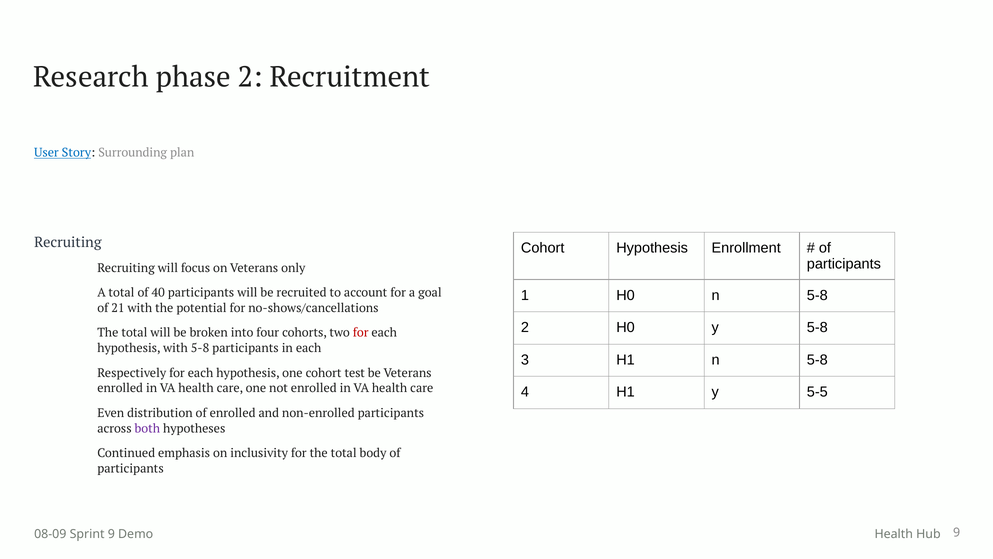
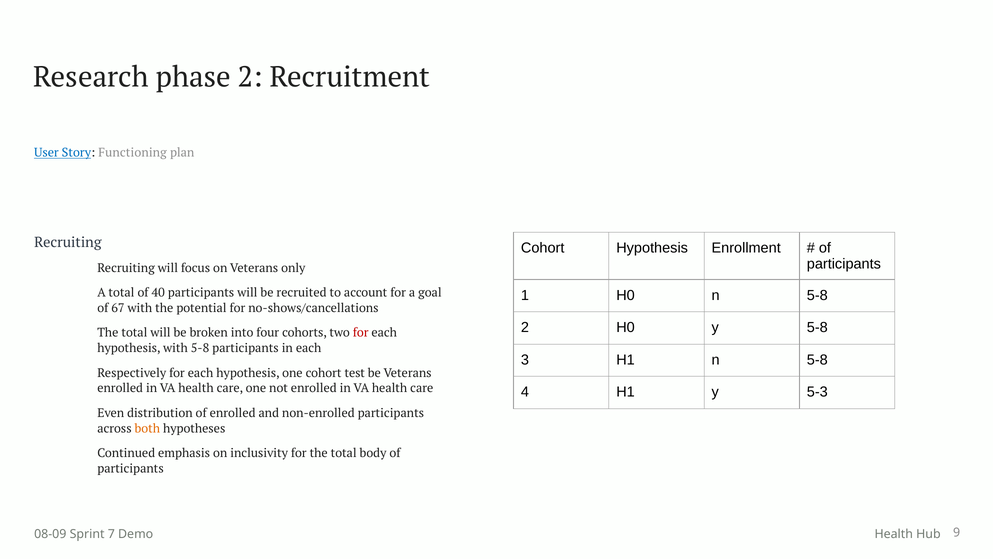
Surrounding: Surrounding -> Functioning (133, 153)
21: 21 -> 67 (118, 308)
5-5: 5-5 -> 5-3 (817, 392)
both colour: purple -> orange (147, 428)
Sprint 9: 9 -> 7 (111, 534)
